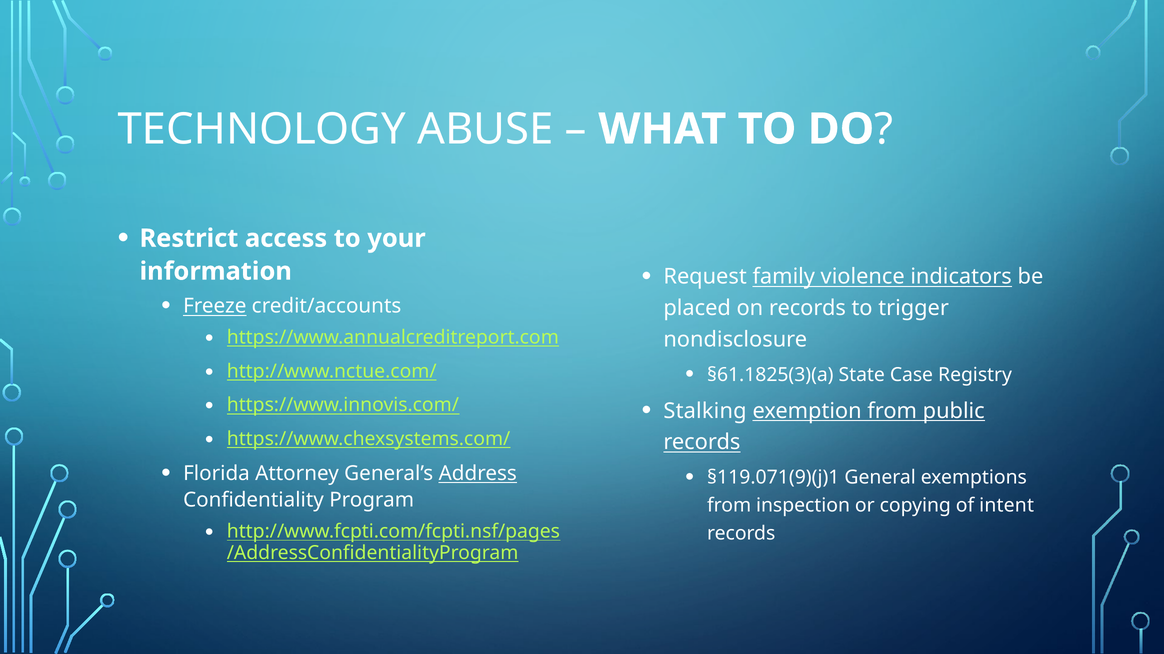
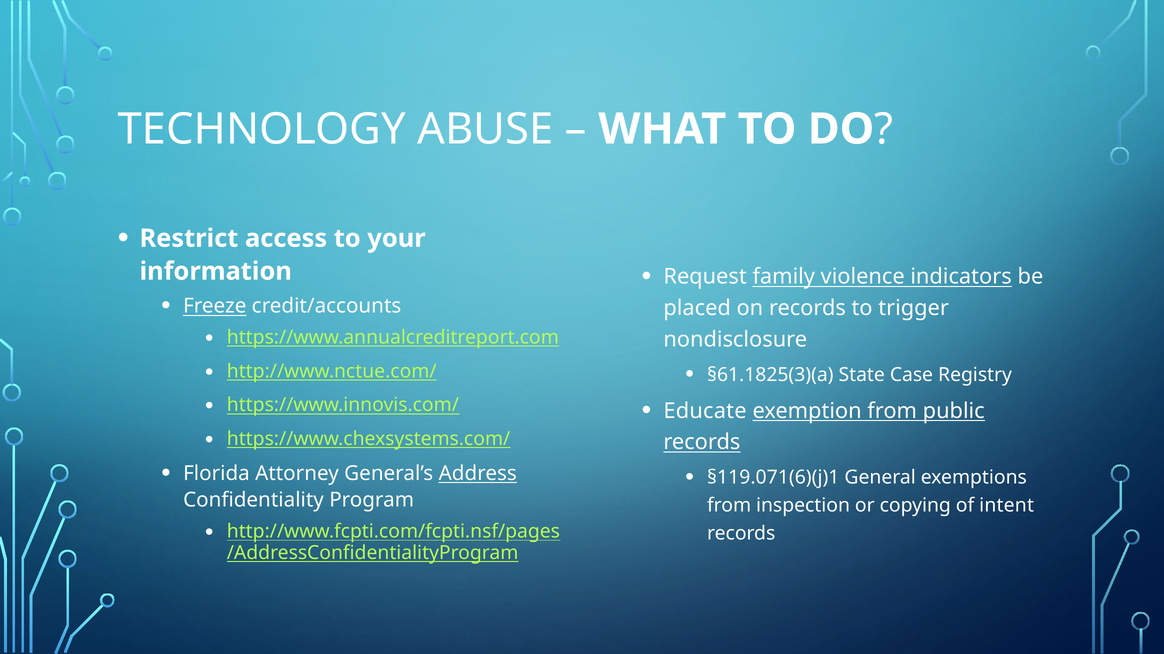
Stalking: Stalking -> Educate (705, 411)
§119.071(9)(j)1: §119.071(9)(j)1 -> §119.071(6)(j)1 (773, 478)
